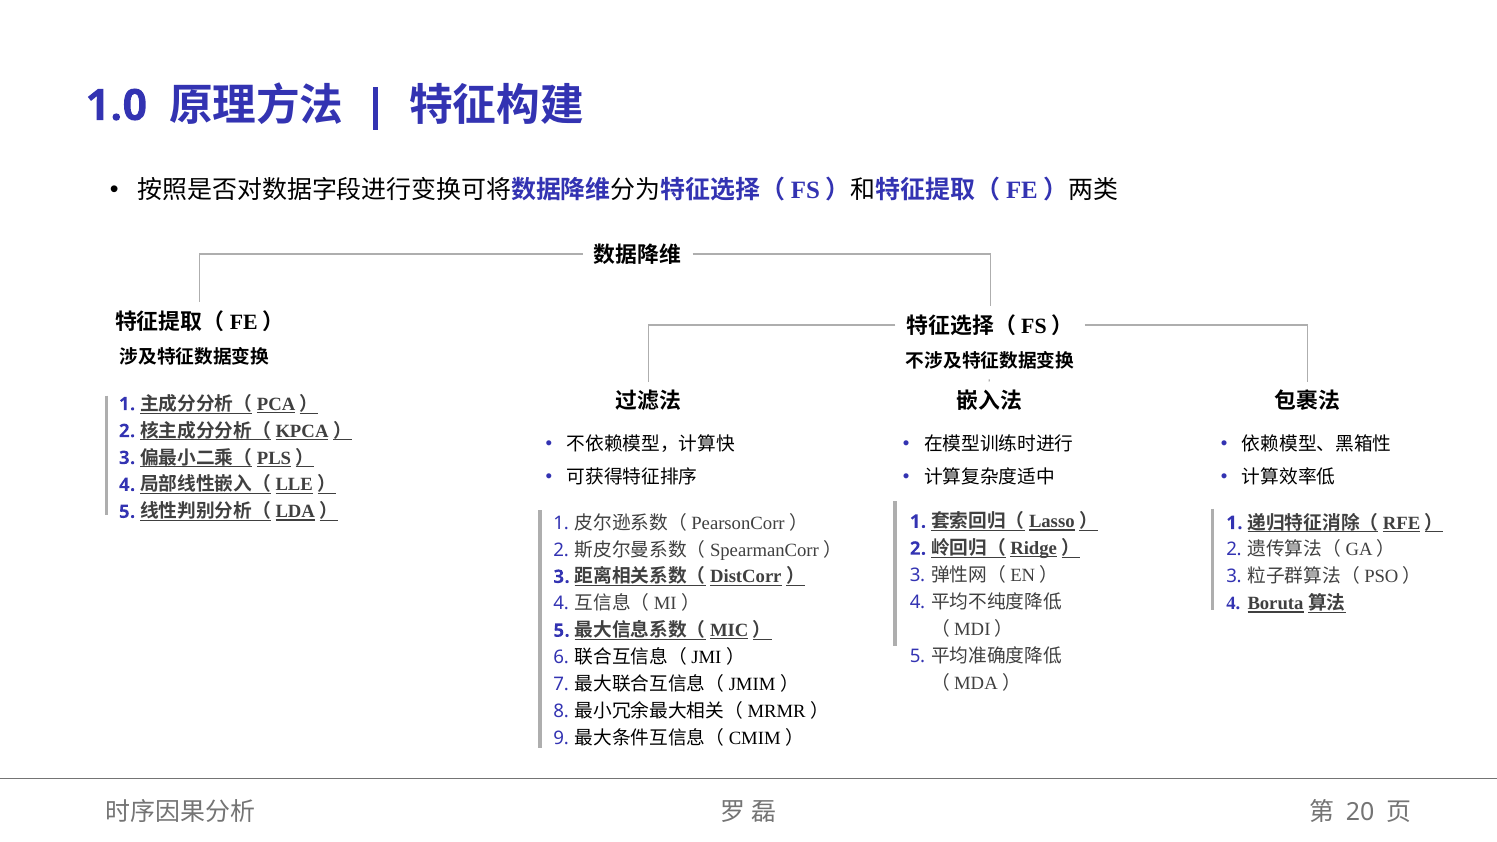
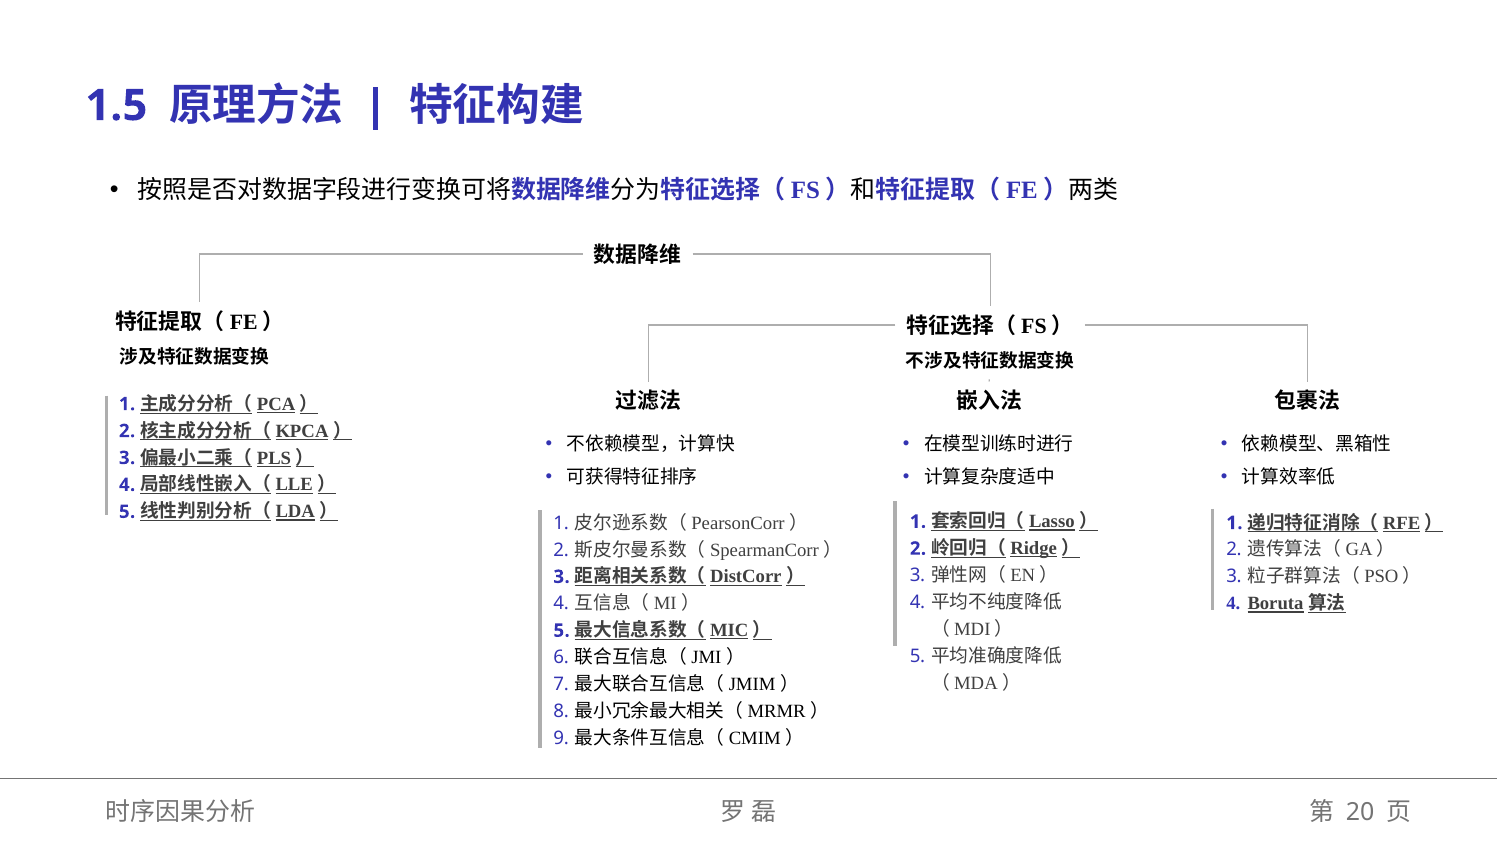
1.0: 1.0 -> 1.5 (116, 106)
